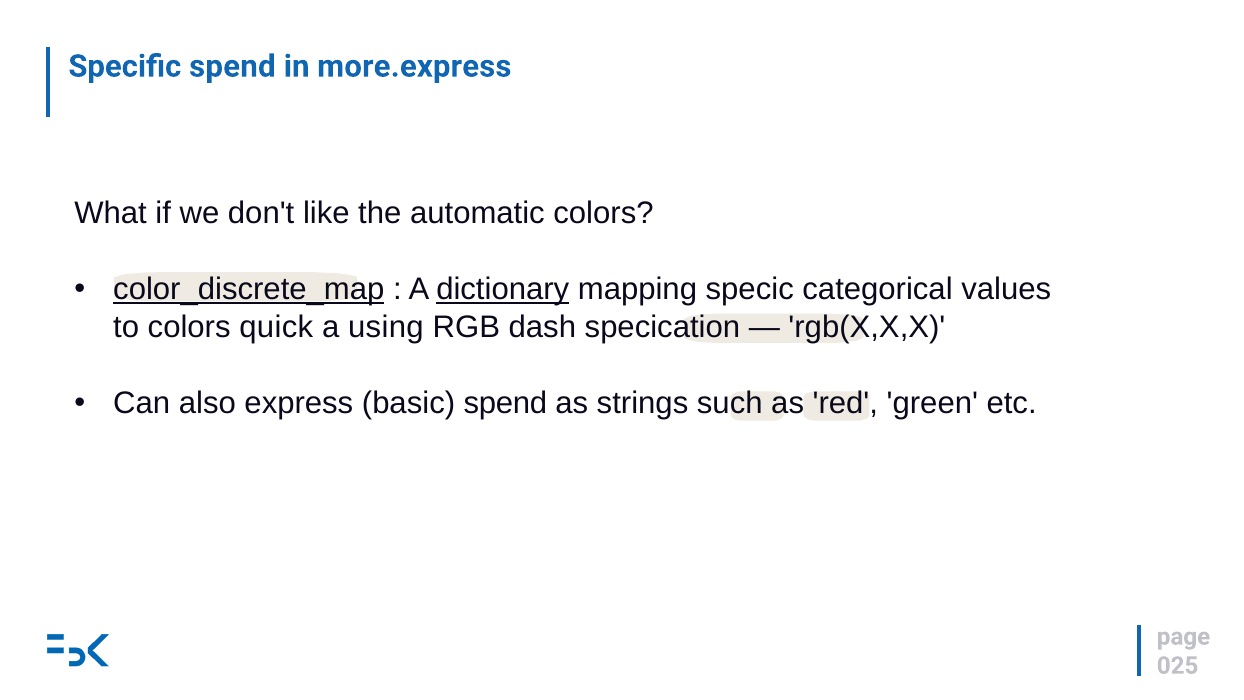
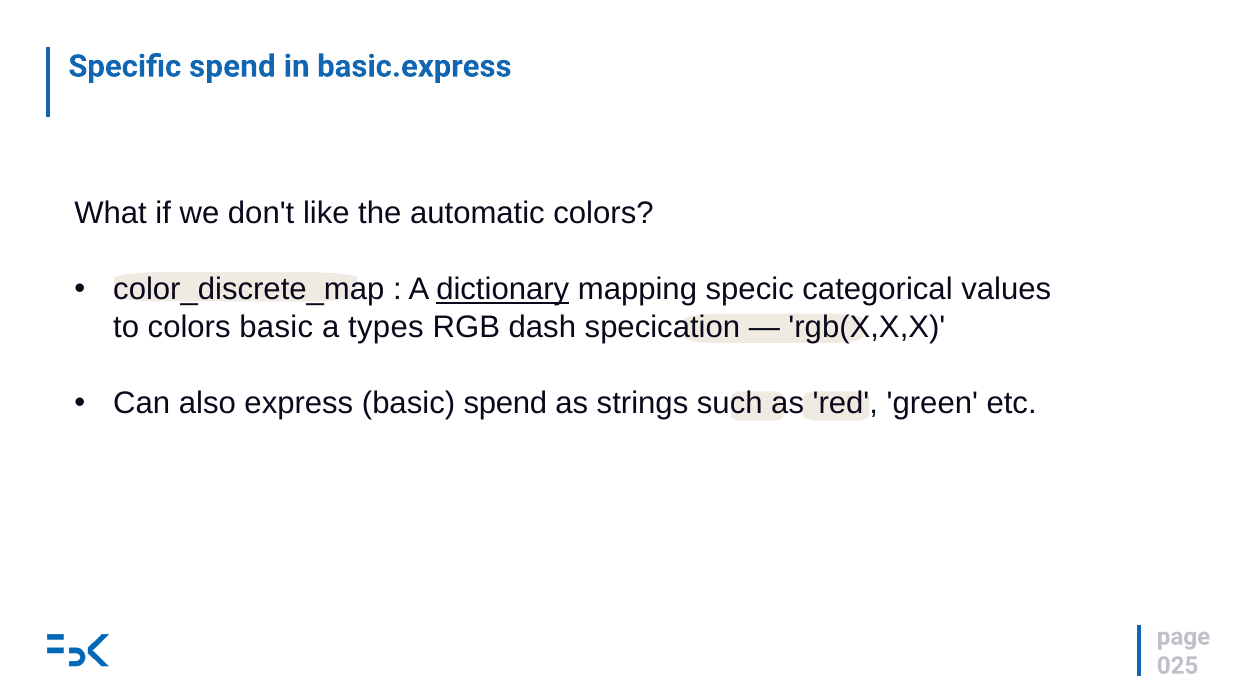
more.express: more.express -> basic.express (414, 66)
color_discrete_map underline: present -> none (249, 290)
colors quick: quick -> basic (276, 327)
using: using -> types (386, 327)
